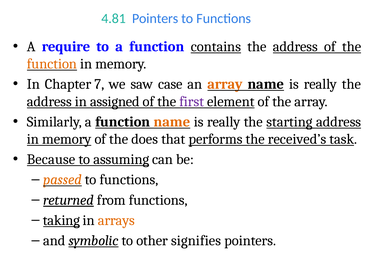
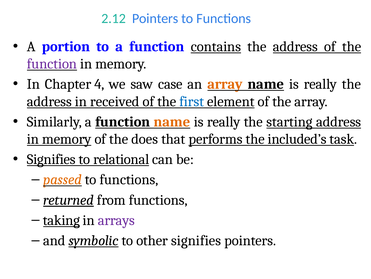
4.81: 4.81 -> 2.12 (114, 19)
require: require -> portion (66, 46)
function colour: orange -> purple (52, 64)
7: 7 -> 4 (99, 84)
assigned: assigned -> received (115, 101)
first colour: purple -> blue (192, 101)
received’s: received’s -> included’s (297, 139)
Because: Because -> Signifies (51, 159)
assuming: assuming -> relational (121, 159)
arrays colour: orange -> purple (116, 220)
